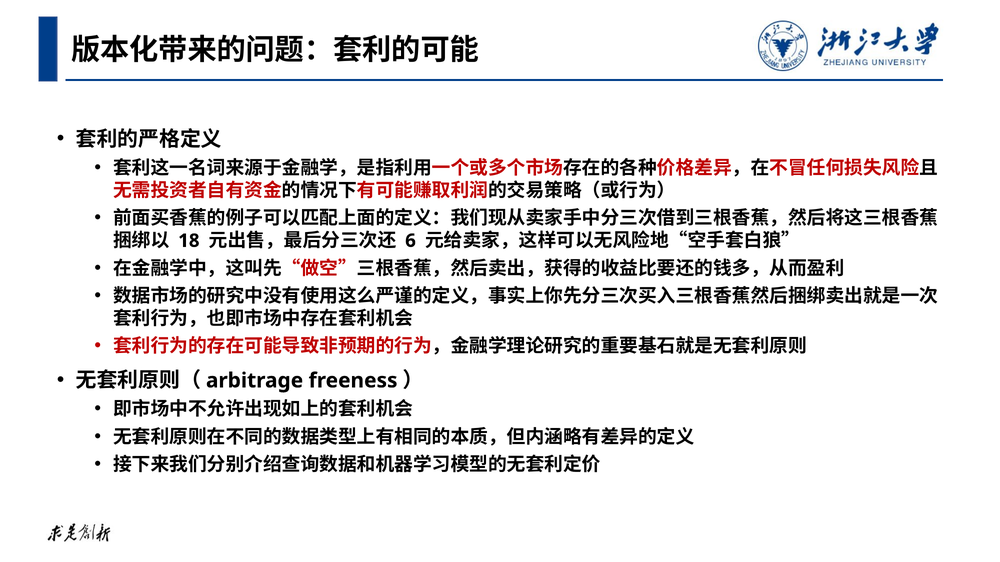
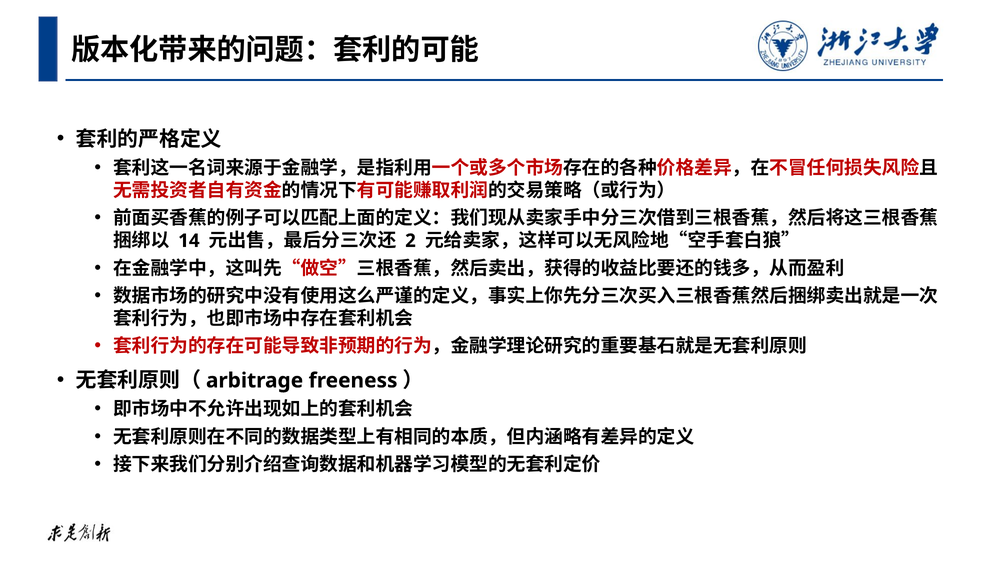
18: 18 -> 14 (189, 241)
6: 6 -> 2 (411, 241)
